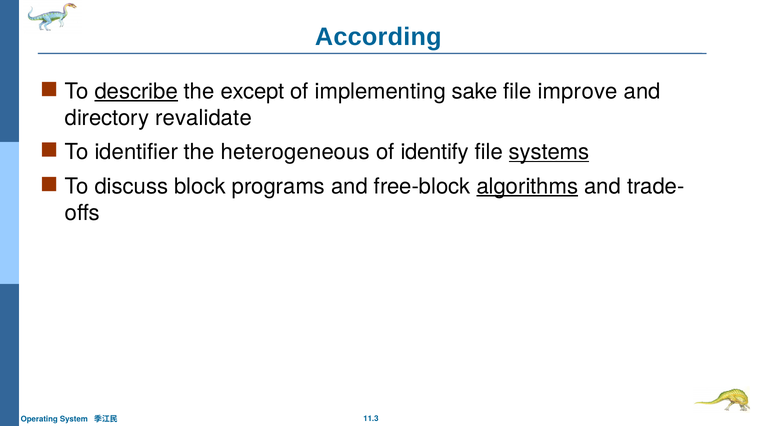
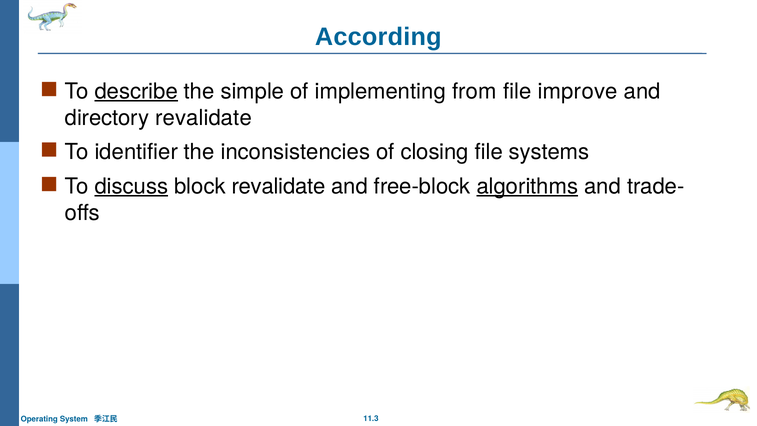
except: except -> simple (252, 91)
sake: sake -> from (474, 91)
heterogeneous: heterogeneous -> inconsistencies (295, 152)
identify: identify -> closing (435, 152)
systems underline: present -> none (549, 152)
discuss underline: none -> present (131, 186)
block programs: programs -> revalidate (278, 186)
